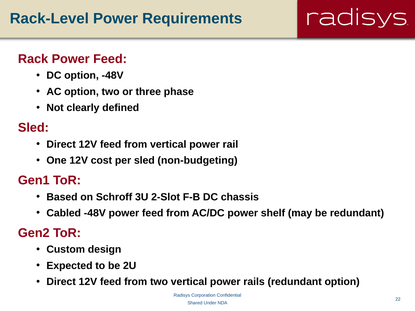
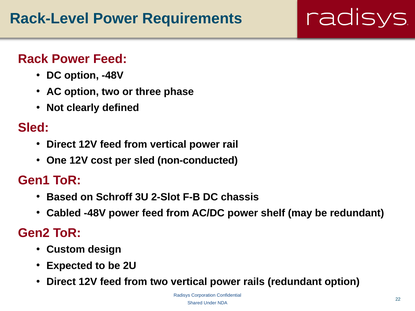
non-budgeting: non-budgeting -> non-conducted (198, 161)
